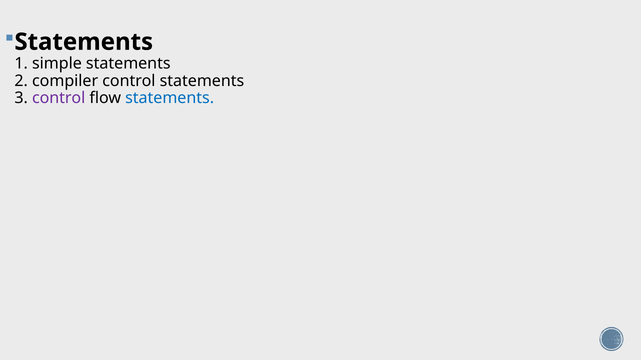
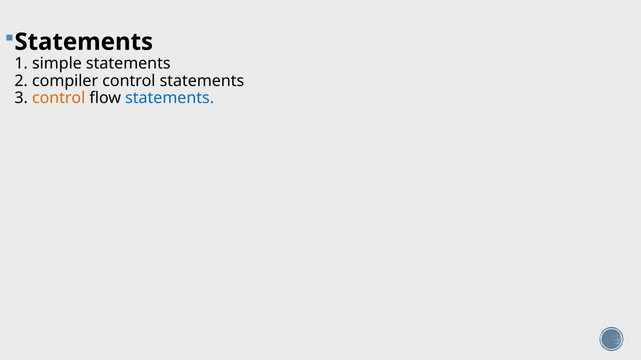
control colour: purple -> orange (59, 98)
